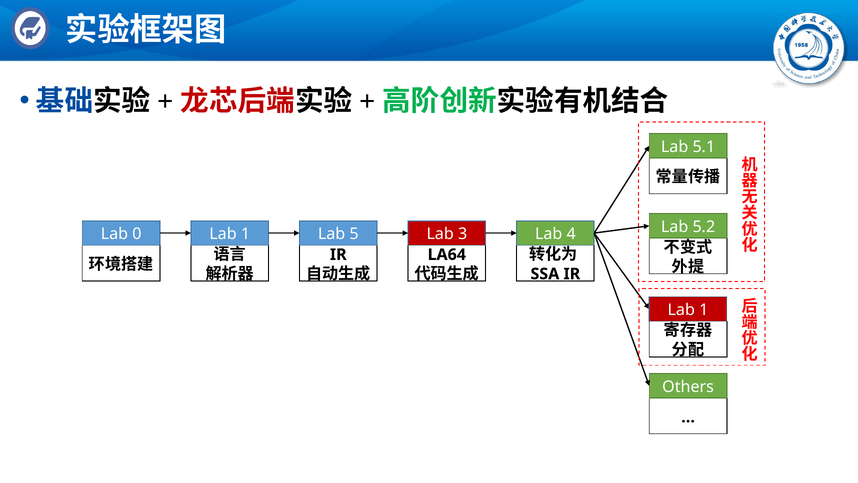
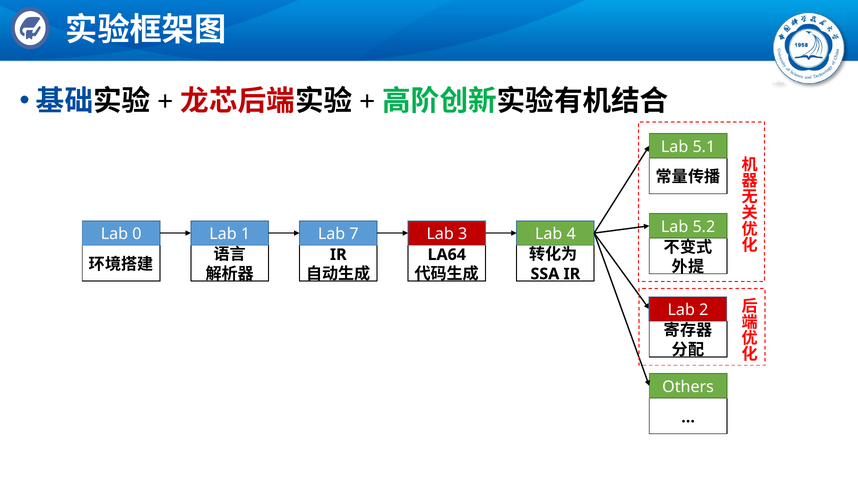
5: 5 -> 7 (354, 234)
1: 1 -> 2 (704, 310)
